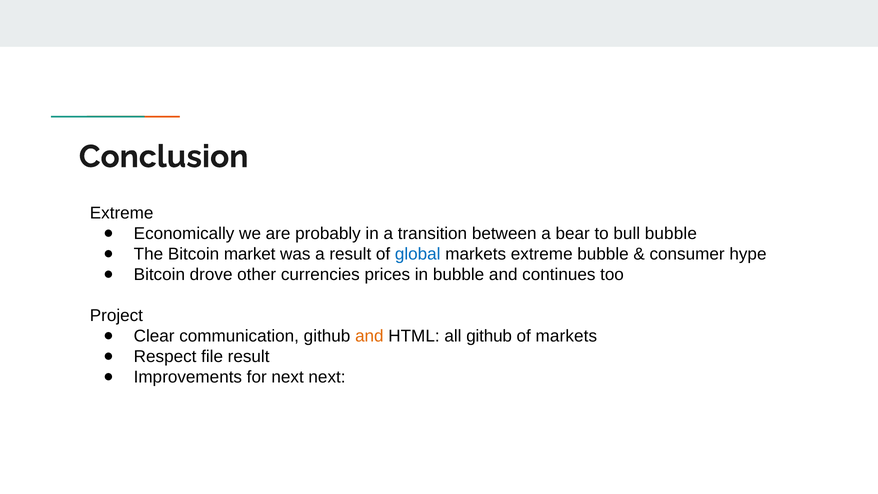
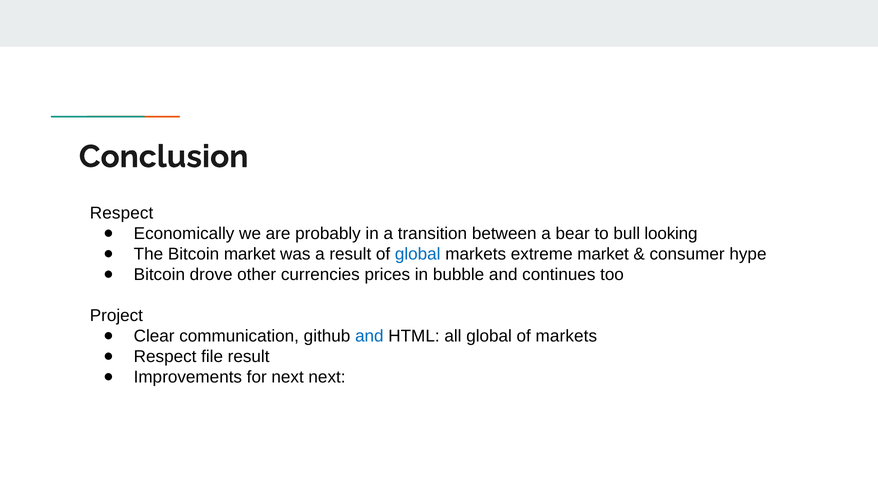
Extreme: Extreme -> Respect (122, 213)
bull bubble: bubble -> looking (671, 233)
extreme bubble: bubble -> market (603, 254)
and colour: orange -> blue (369, 336)
all github: github -> global (489, 336)
